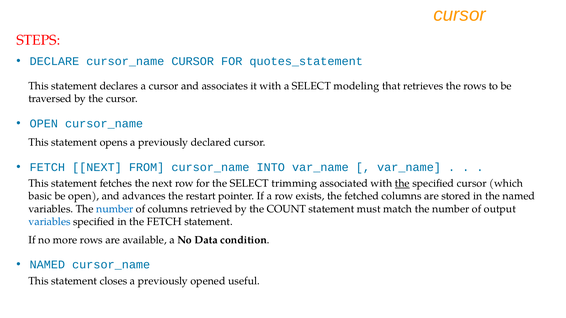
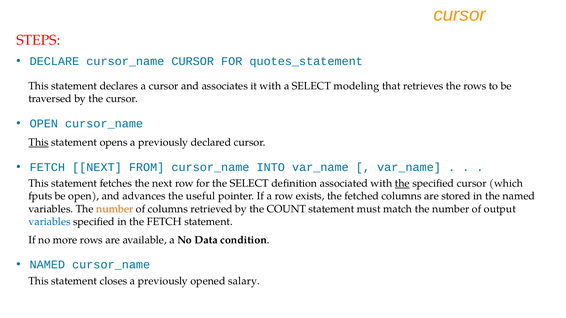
This underline: none -> present (39, 143)
trimming: trimming -> definition (294, 184)
basic: basic -> fputs (40, 196)
restart: restart -> useful (201, 196)
number colour: blue -> orange (115, 209)
useful: useful -> salary (244, 281)
